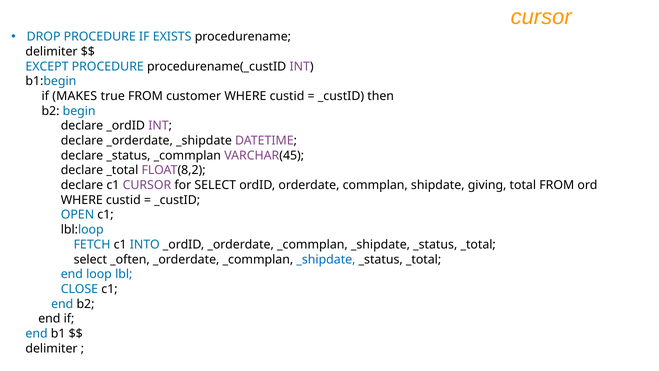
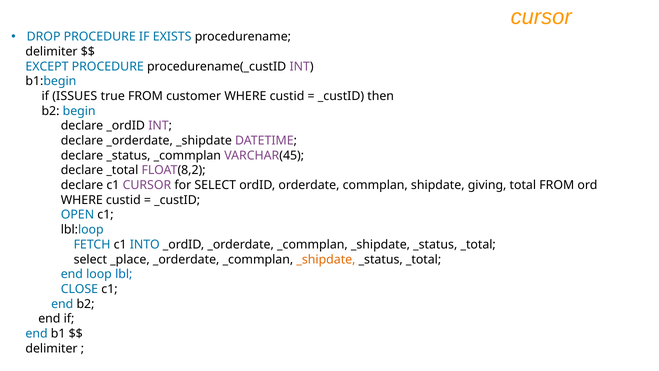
MAKES: MAKES -> ISSUES (75, 96)
_often: _often -> _place (130, 259)
_shipdate colour: blue -> orange (326, 259)
